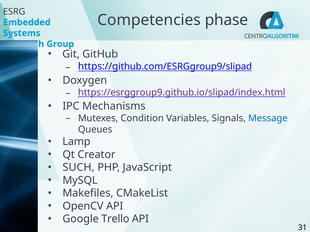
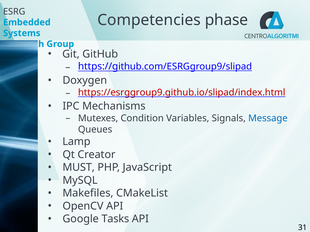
https://esrggroup9.github.io/slipad/index.html colour: purple -> red (182, 93)
SUCH: SUCH -> MUST (79, 168)
Trello: Trello -> Tasks (115, 219)
